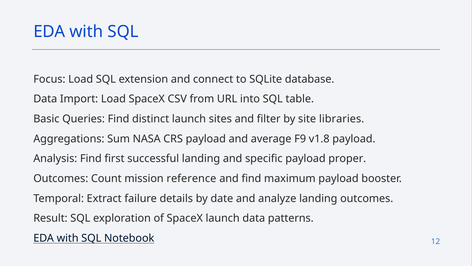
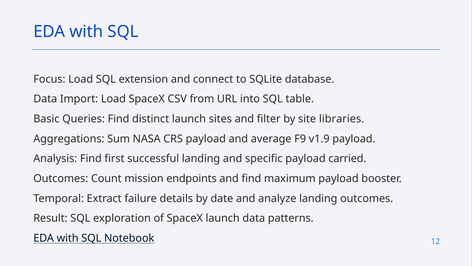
v1.8: v1.8 -> v1.9 (319, 139)
proper: proper -> carried (347, 158)
reference: reference -> endpoints (192, 178)
